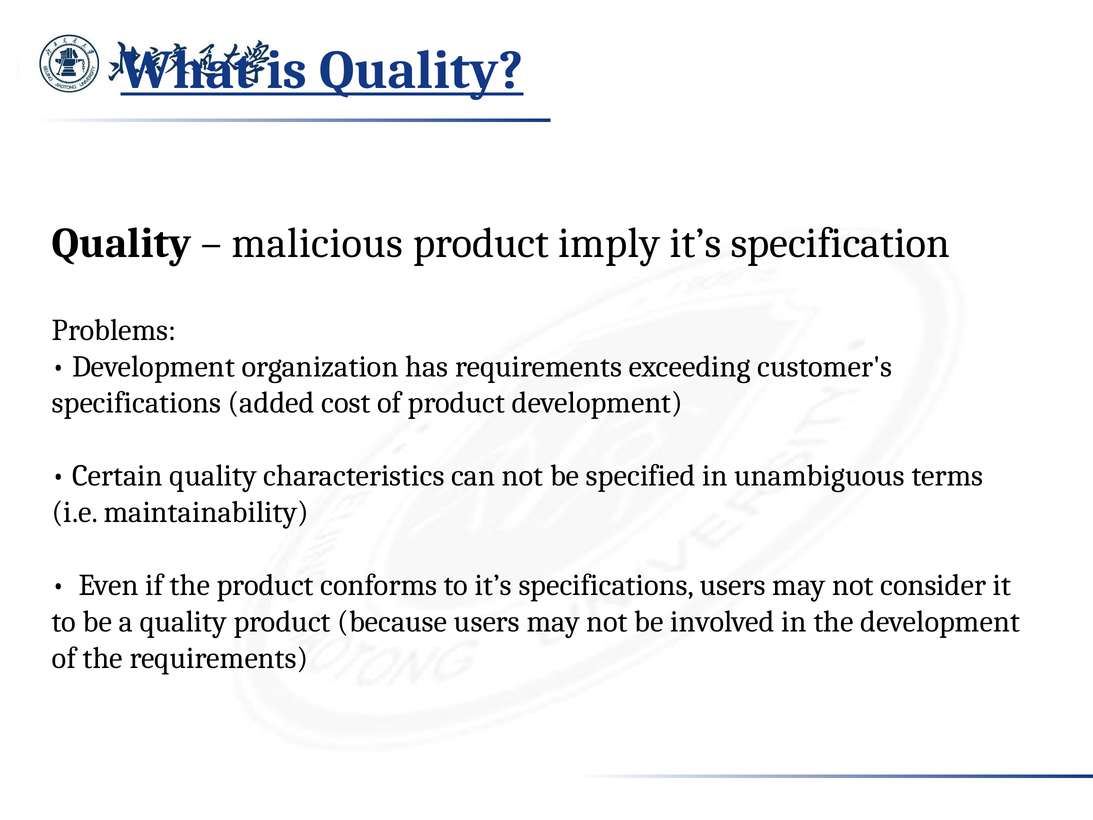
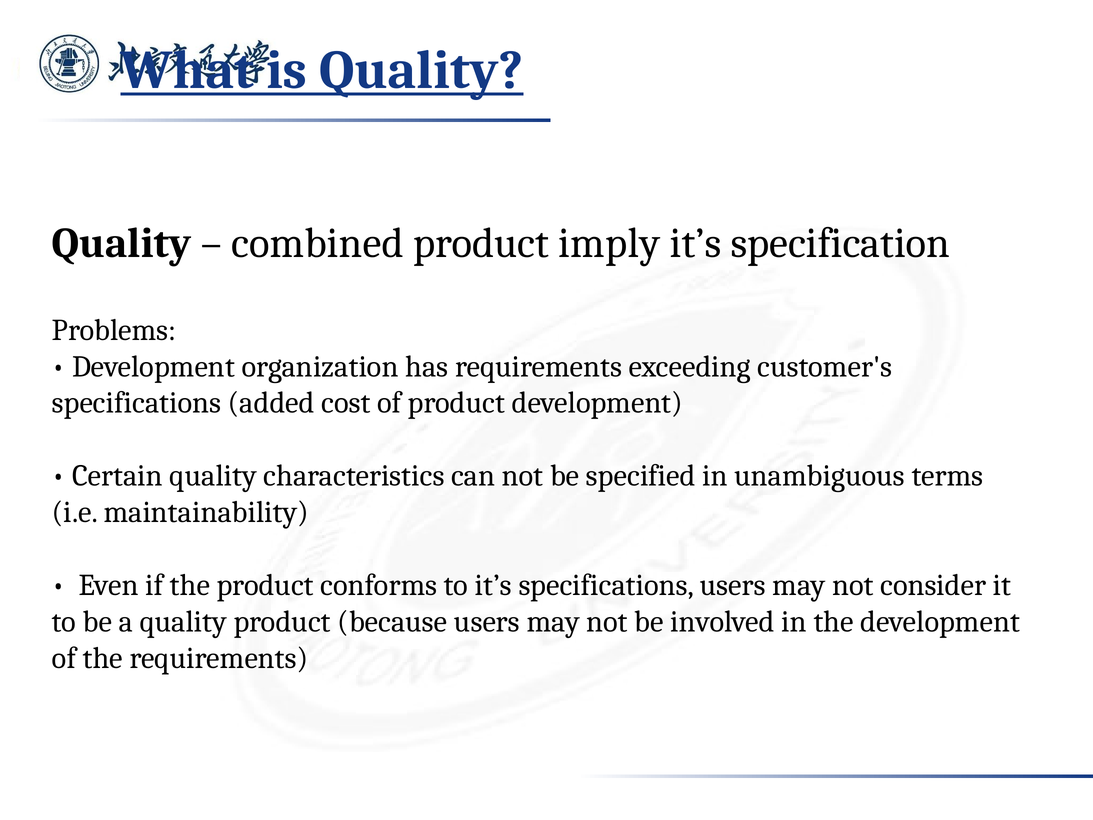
malicious: malicious -> combined (318, 243)
